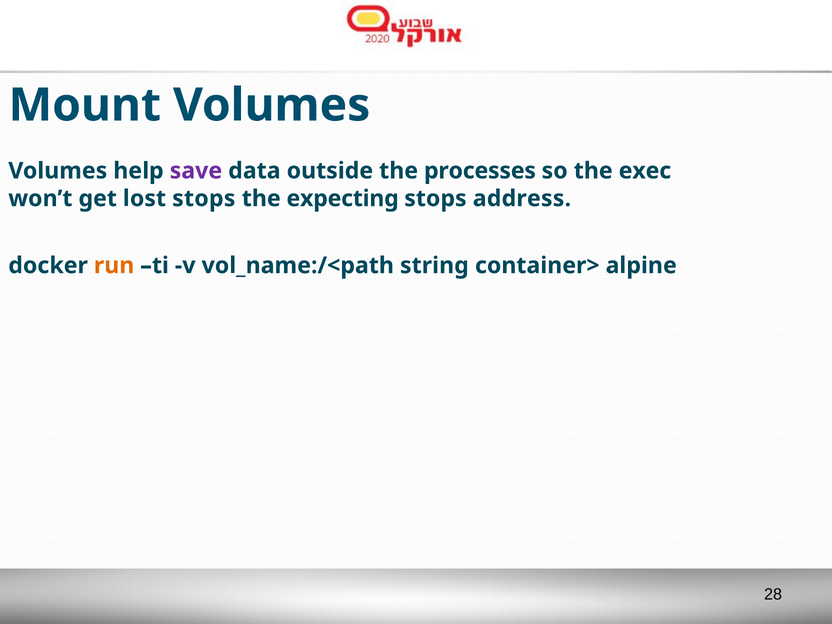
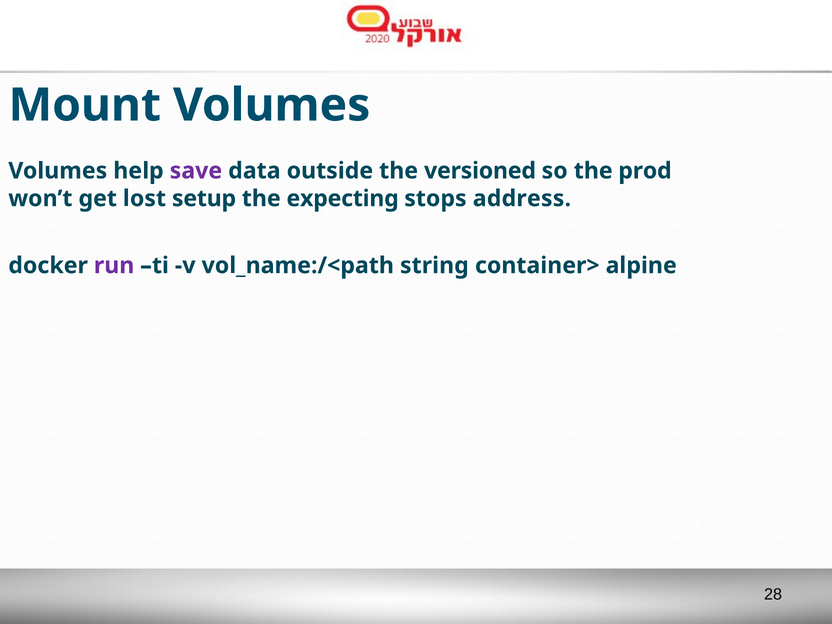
processes: processes -> versioned (480, 171)
exec: exec -> prod (645, 171)
lost stops: stops -> setup (204, 199)
run colour: orange -> purple (114, 266)
